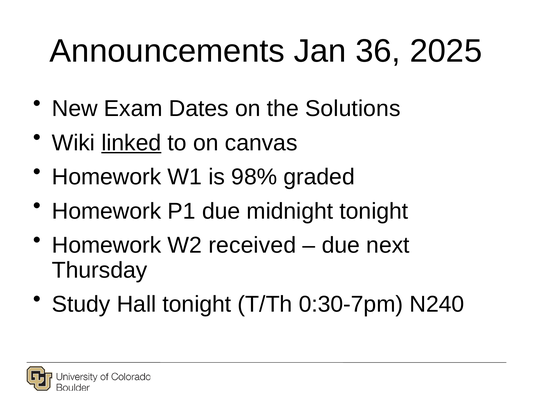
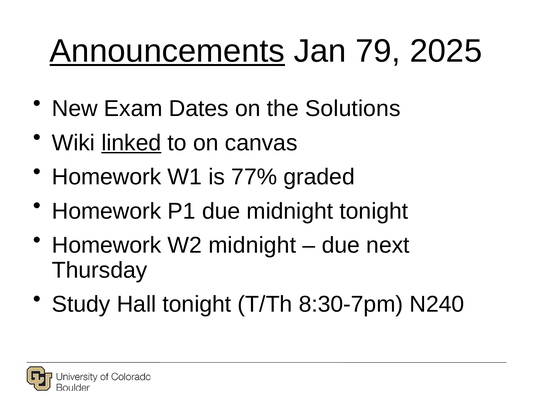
Announcements underline: none -> present (167, 51)
36: 36 -> 79 (378, 51)
98%: 98% -> 77% (254, 177)
W2 received: received -> midnight (252, 246)
0:30-7pm: 0:30-7pm -> 8:30-7pm (351, 305)
